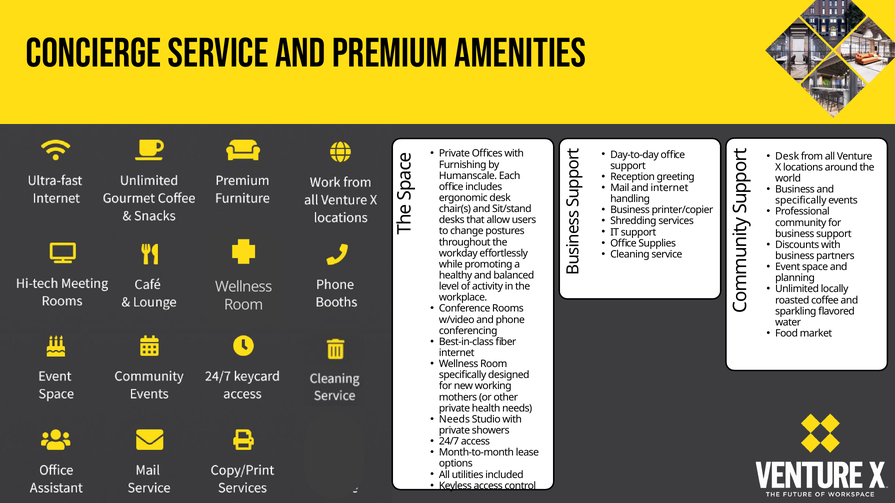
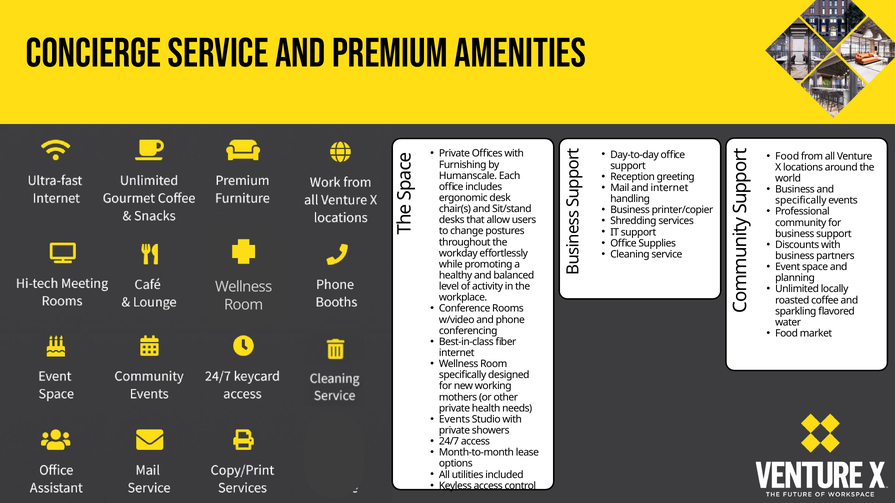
Desk: Desk -> Food (787, 156)
Needs: Needs -> Events (455, 420)
